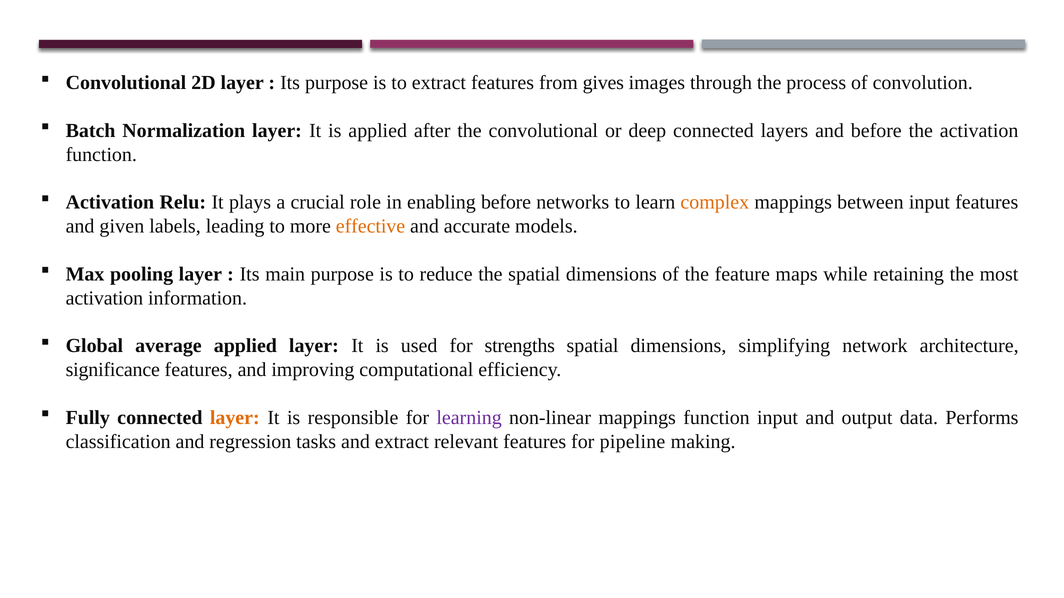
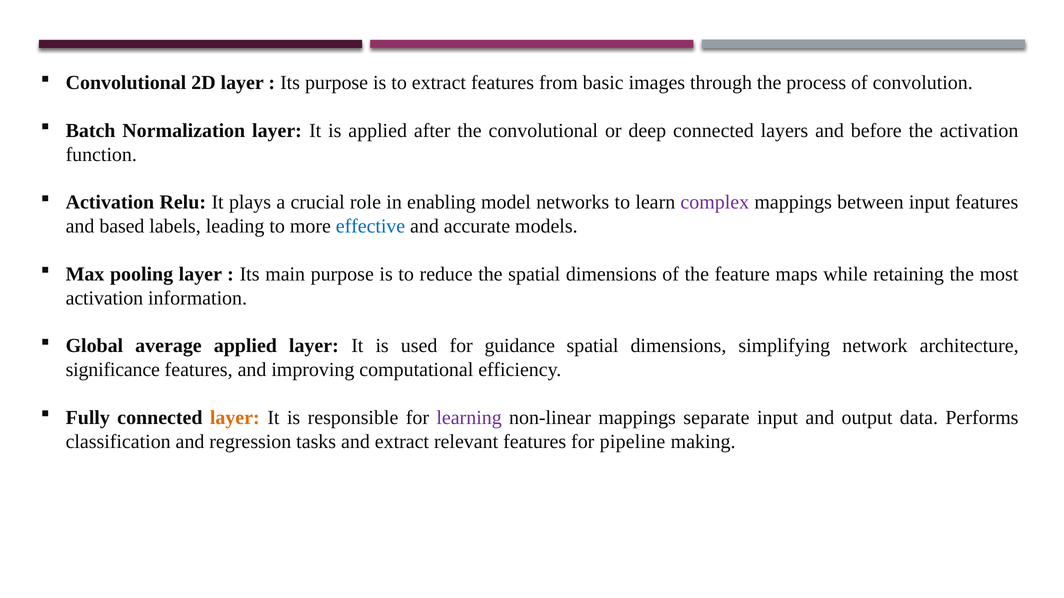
gives: gives -> basic (603, 83)
enabling before: before -> model (506, 203)
complex colour: orange -> purple (715, 203)
given: given -> based (122, 226)
effective colour: orange -> blue (370, 226)
strengths: strengths -> guidance (520, 346)
mappings function: function -> separate (716, 418)
